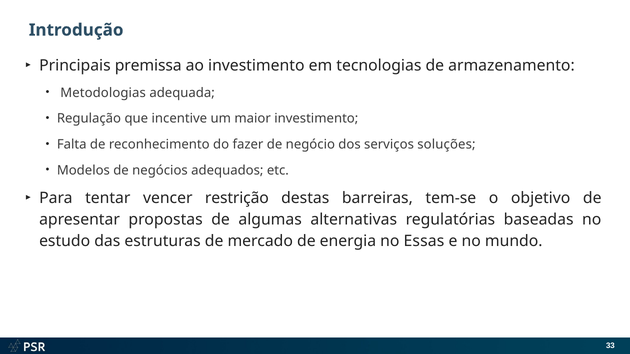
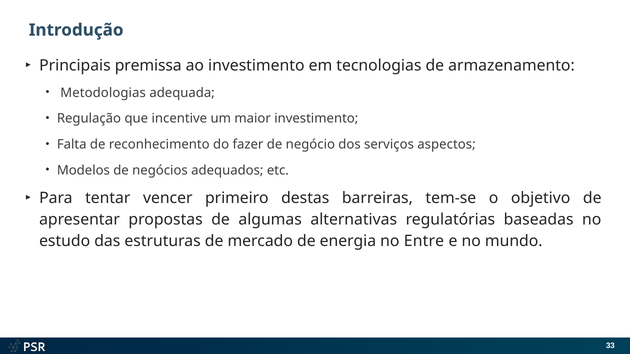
soluções: soluções -> aspectos (446, 145)
restrição: restrição -> primeiro (237, 198)
Essas: Essas -> Entre (424, 241)
